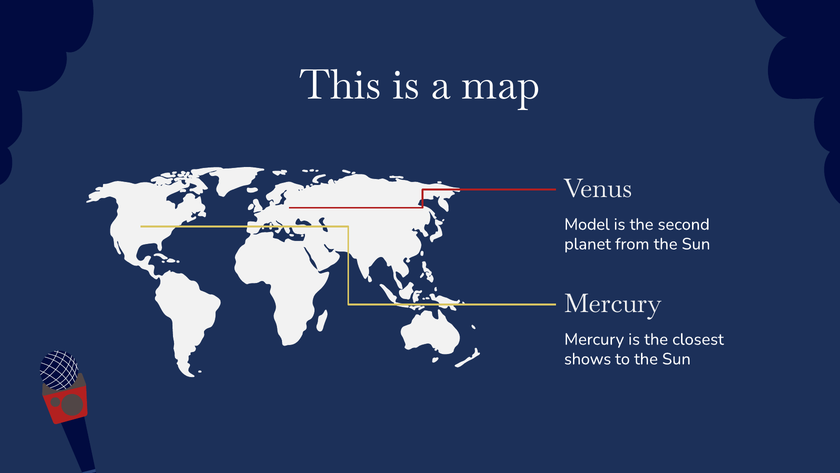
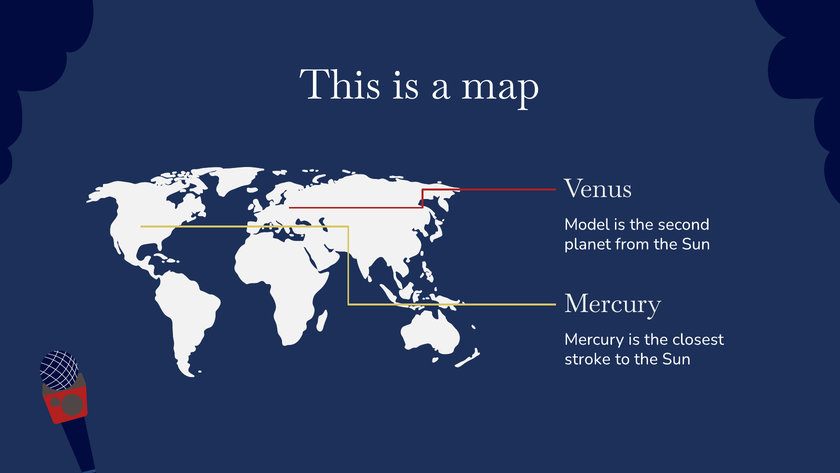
shows: shows -> stroke (587, 359)
